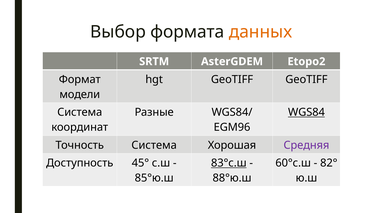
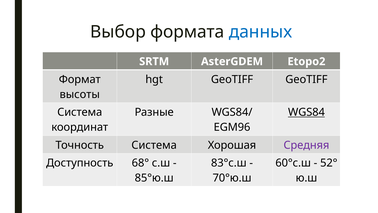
данных colour: orange -> blue (261, 32)
модели: модели -> высоты (80, 94)
45°: 45° -> 68° (140, 163)
83°с.ш underline: present -> none (229, 163)
82°: 82° -> 52° (329, 163)
88°ю.ш: 88°ю.ш -> 70°ю.ш (232, 178)
